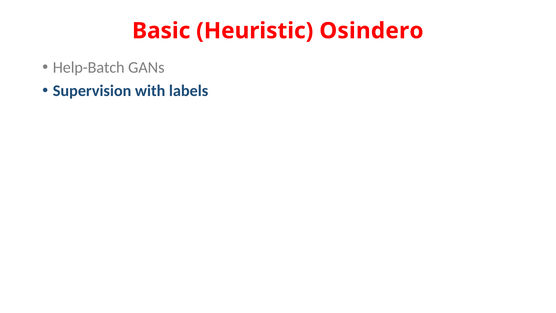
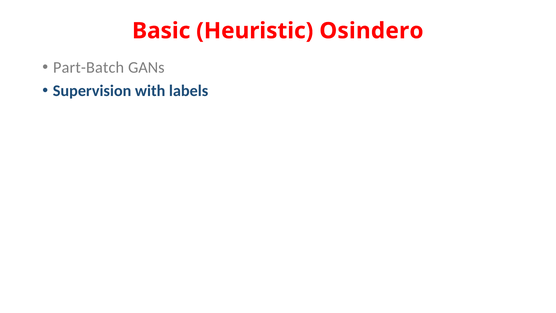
Help-Batch: Help-Batch -> Part-Batch (89, 67)
